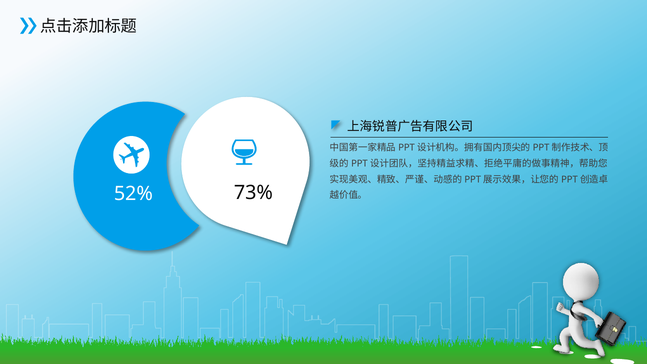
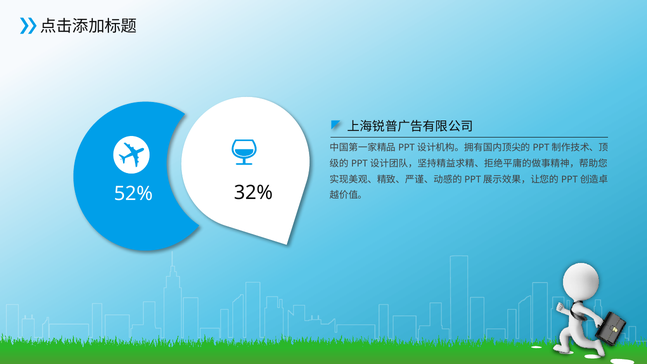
73%: 73% -> 32% (253, 193)
